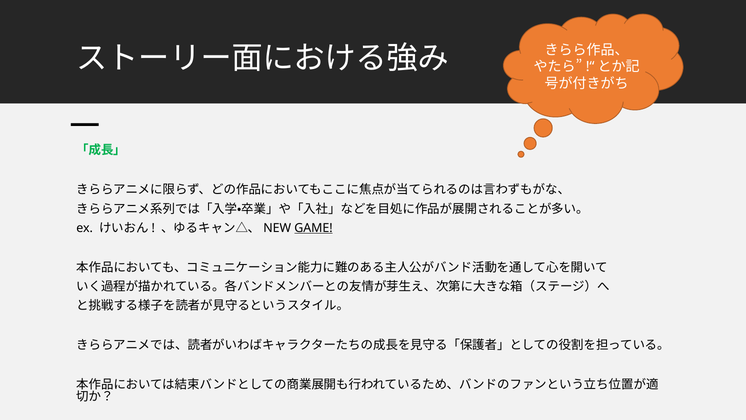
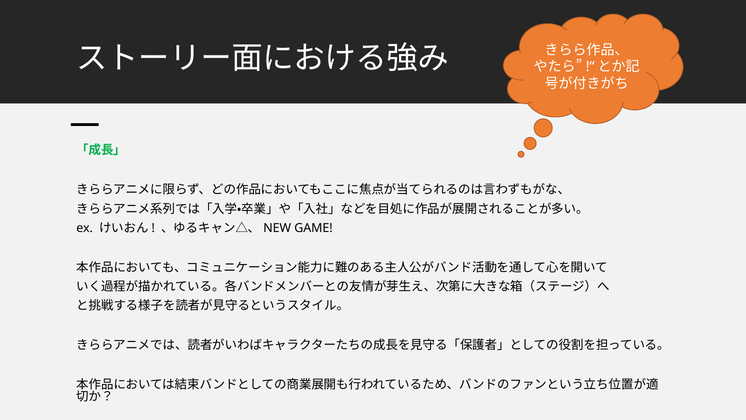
GAME underline: present -> none (314, 228)
